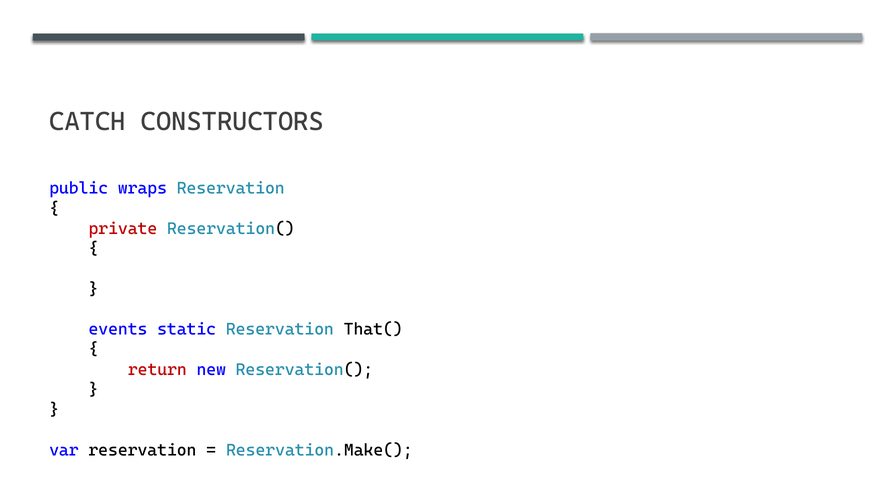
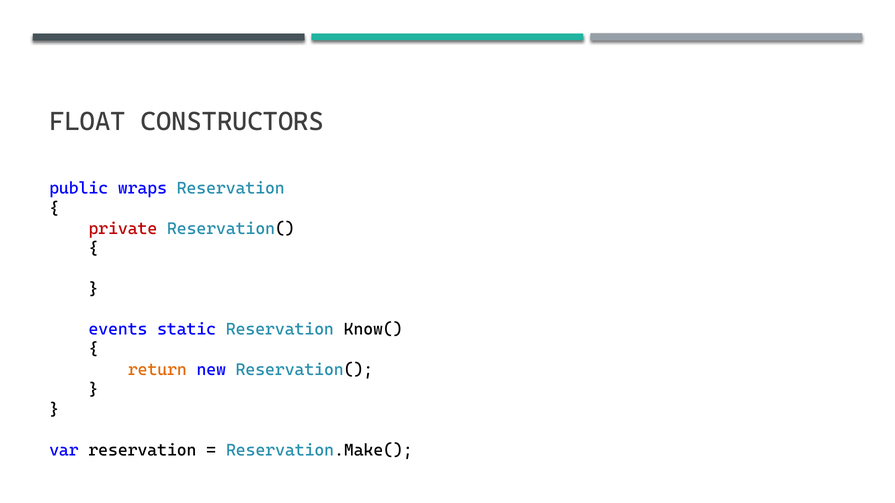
CATCH: CATCH -> FLOAT (88, 122)
That(: That( -> Know( (373, 330)
return colour: red -> orange (157, 370)
